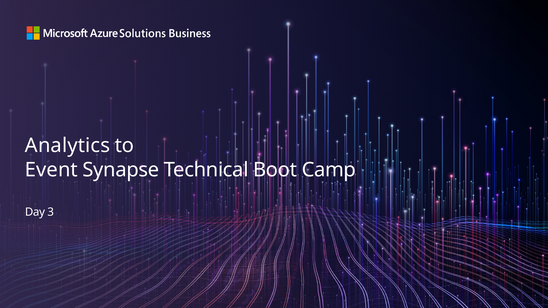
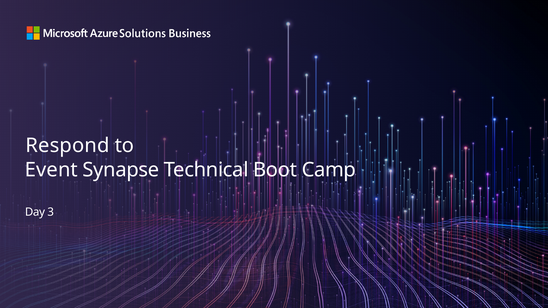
Analytics: Analytics -> Respond (67, 146)
